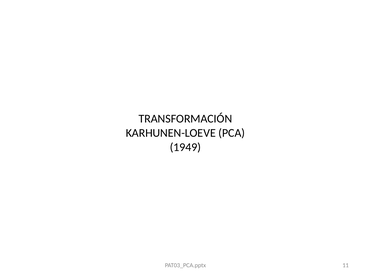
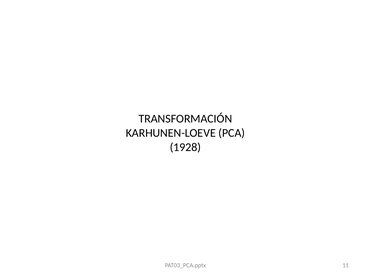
1949: 1949 -> 1928 (185, 147)
